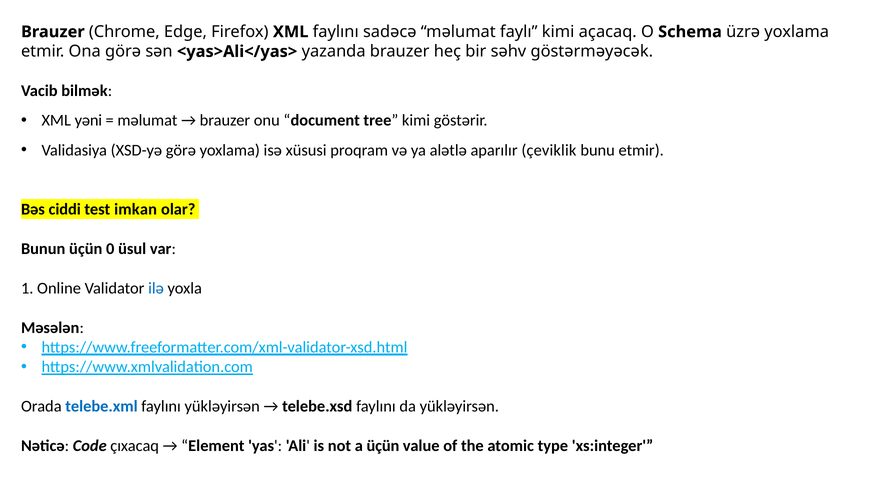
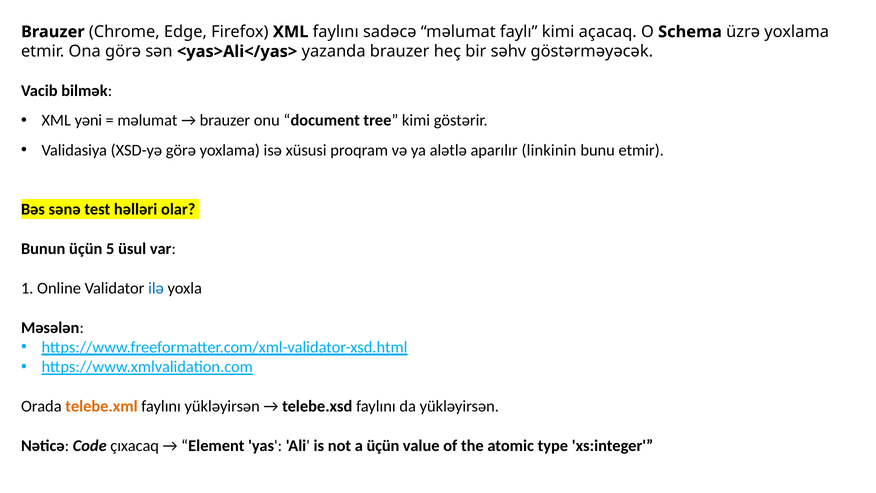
çeviklik: çeviklik -> linkinin (549, 150)
ciddi: ciddi -> sənə (65, 209)
imkan: imkan -> həlləri (136, 209)
0: 0 -> 5 (110, 249)
telebe.xml colour: blue -> orange (101, 406)
